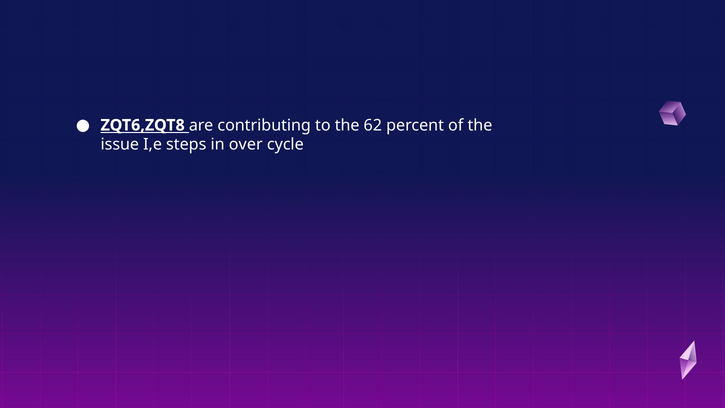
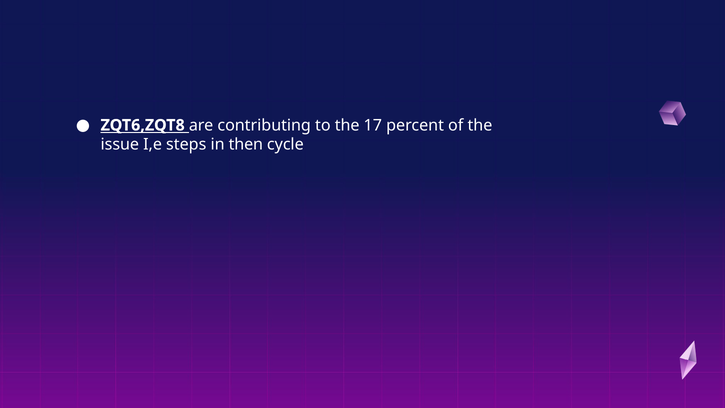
62: 62 -> 17 (373, 125)
over: over -> then (246, 145)
